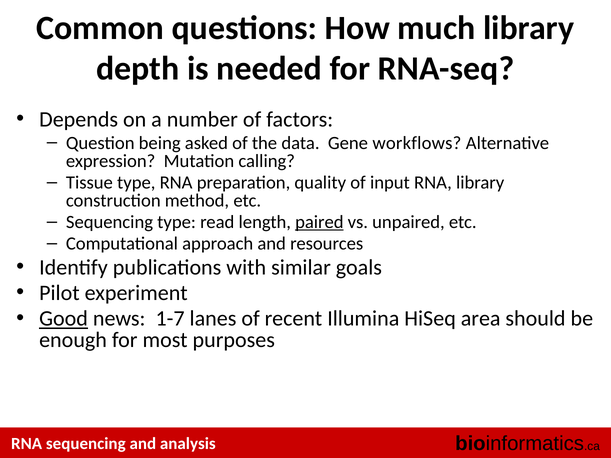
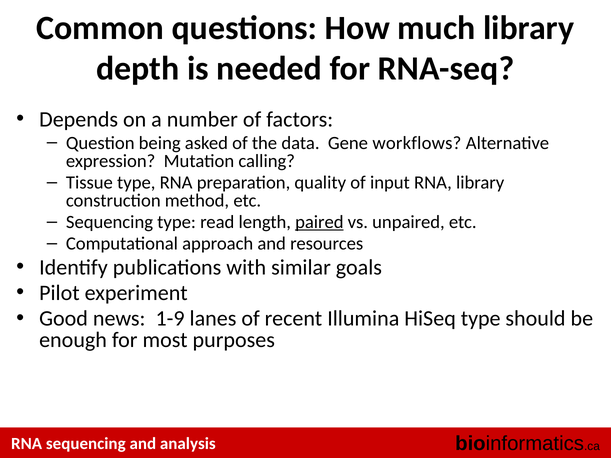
Good underline: present -> none (64, 319)
1-7: 1-7 -> 1-9 (170, 319)
HiSeq area: area -> type (481, 319)
